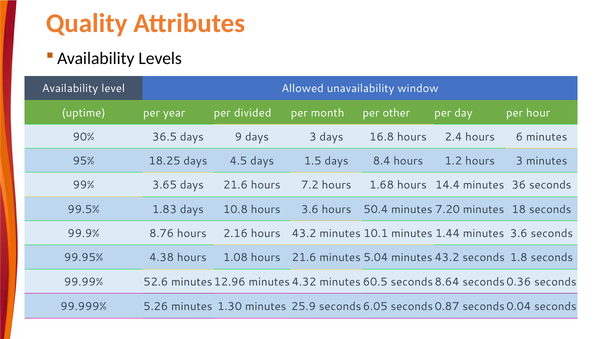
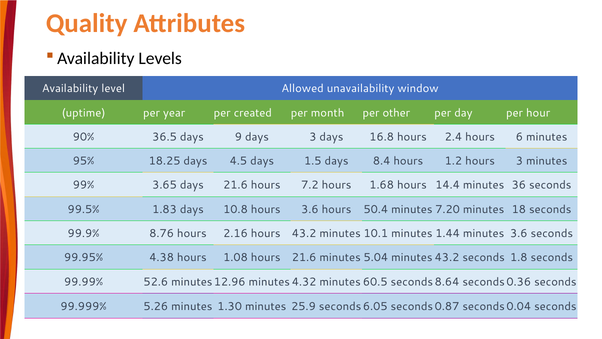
divided: divided -> created (253, 113)
